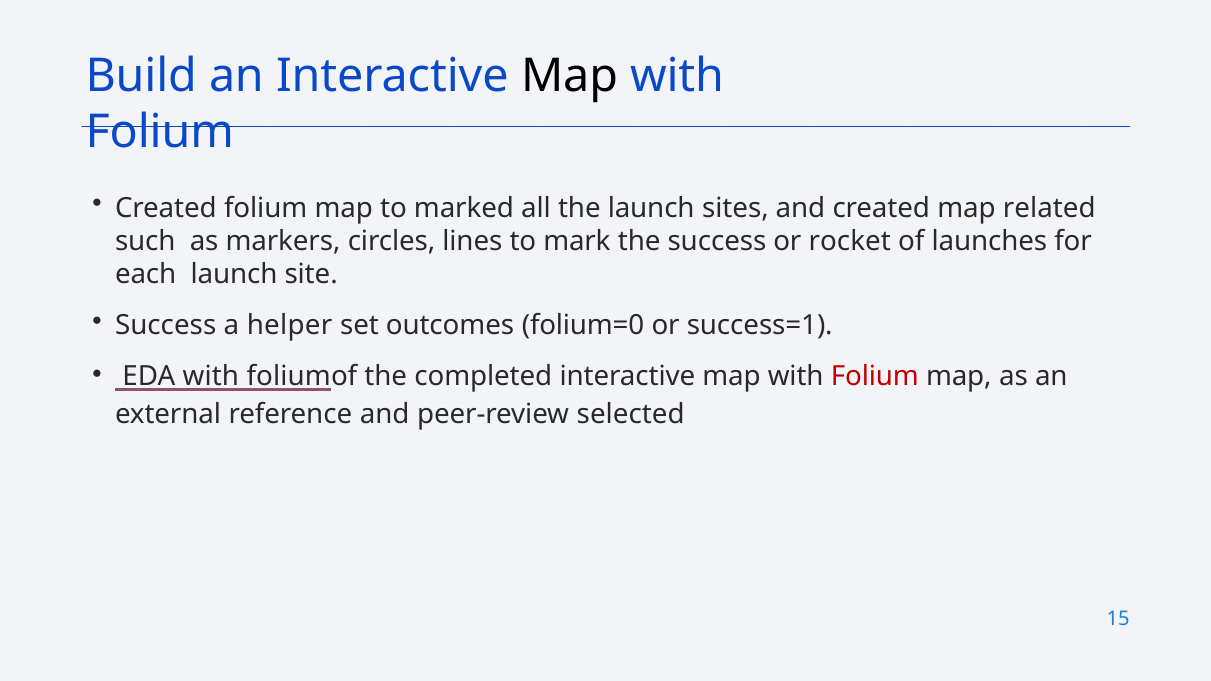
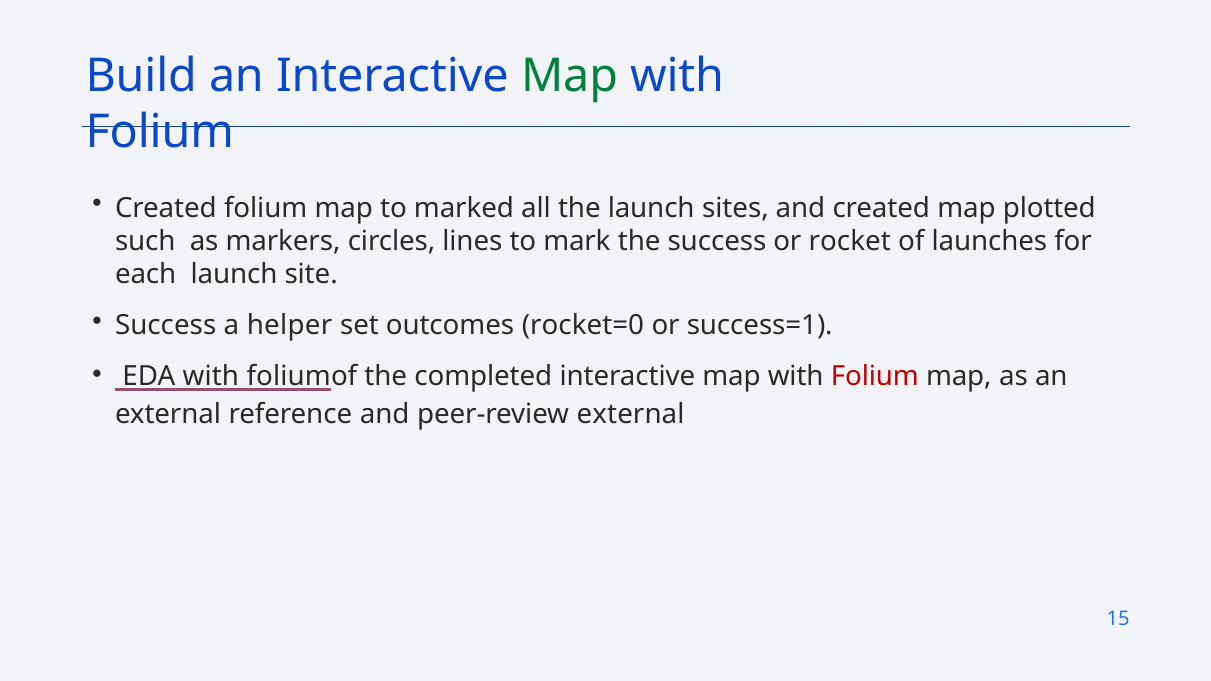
Map colour: black -> green (569, 77)
related: related -> plotted (1049, 208)
folium=0: folium=0 -> rocket=0 (583, 326)
peer-review selected: selected -> external (631, 414)
